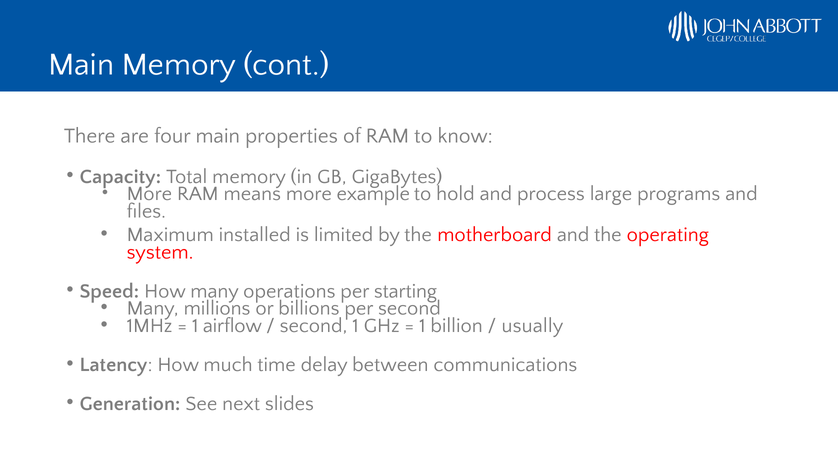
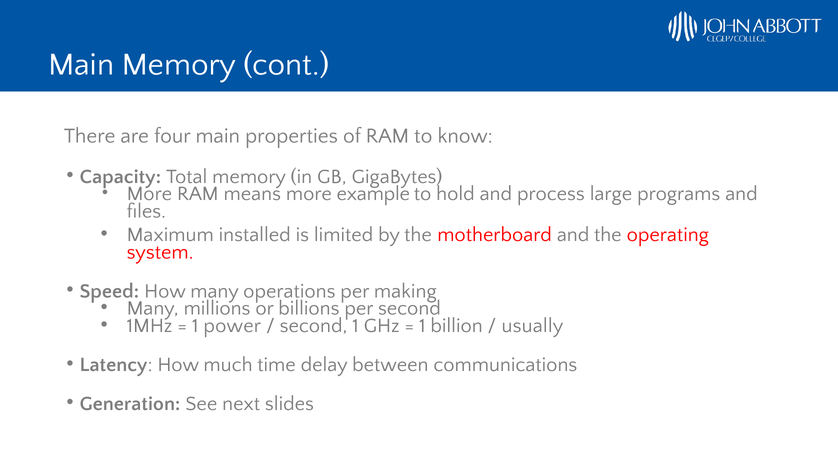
starting: starting -> making (405, 291)
airflow: airflow -> power (232, 326)
